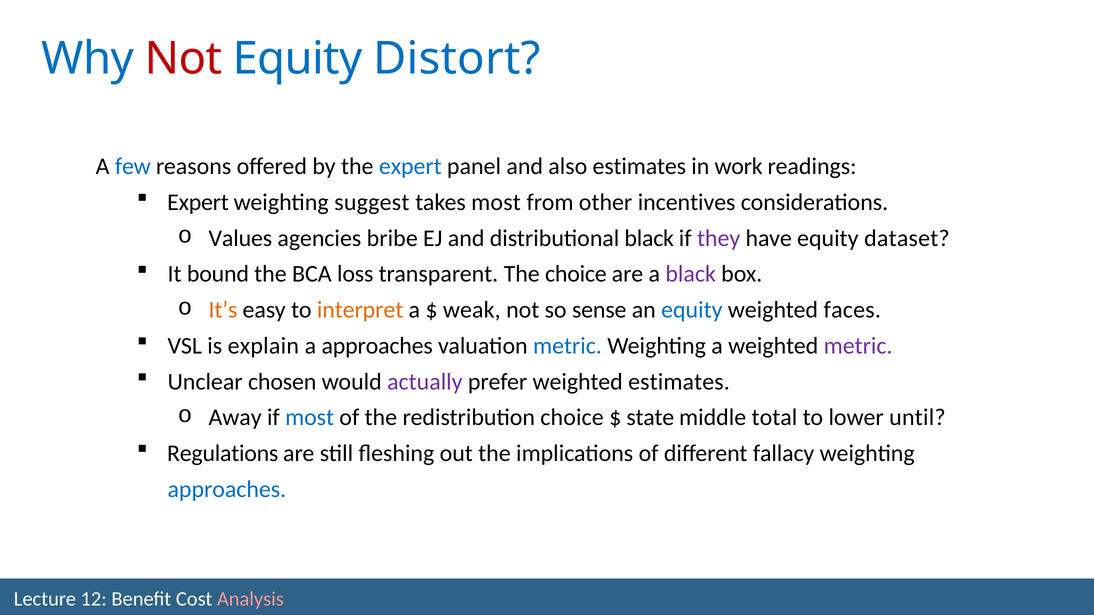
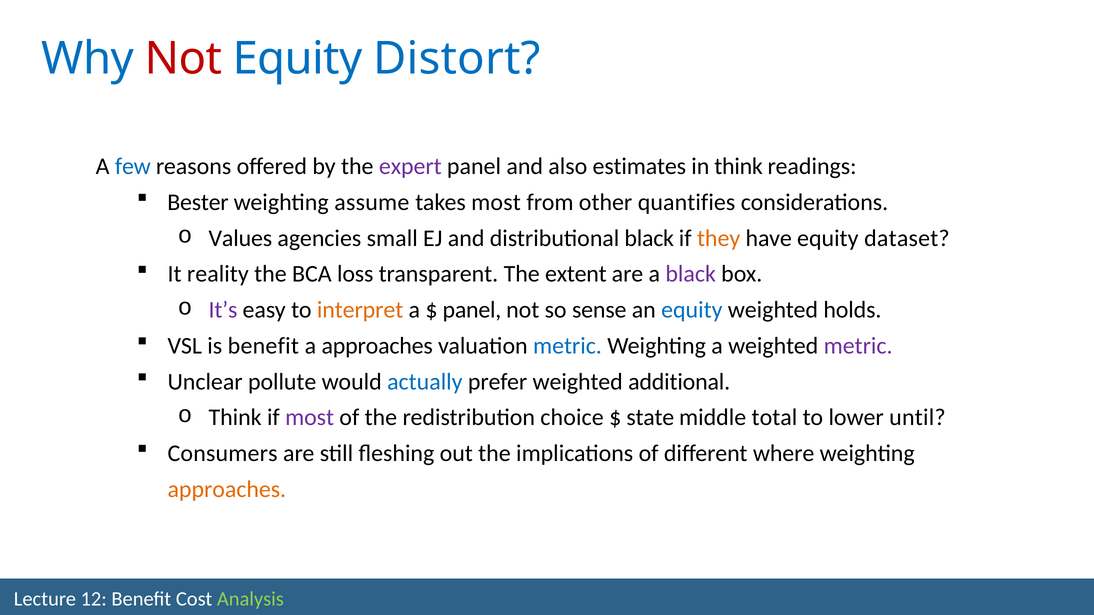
expert colour: blue -> purple (410, 167)
in work: work -> think (739, 167)
Expert: Expert -> Bester (198, 202)
suggest: suggest -> assume (372, 202)
incentives: incentives -> quantifies (687, 202)
bribe: bribe -> small (392, 238)
they colour: purple -> orange (719, 238)
bound: bound -> reality (218, 274)
The choice: choice -> extent (576, 274)
It’s colour: orange -> purple (223, 310)
weak: weak -> panel (472, 310)
faces: faces -> holds (852, 310)
is explain: explain -> benefit (263, 346)
chosen: chosen -> pollute (282, 382)
actually colour: purple -> blue (425, 382)
weighted estimates: estimates -> additional (679, 382)
Away: Away -> Think (235, 418)
most colour: blue -> purple (310, 418)
Regulations: Regulations -> Consumers (223, 454)
fallacy: fallacy -> where (784, 454)
approaches colour: blue -> orange (227, 490)
Analysis colour: pink -> light green (250, 599)
